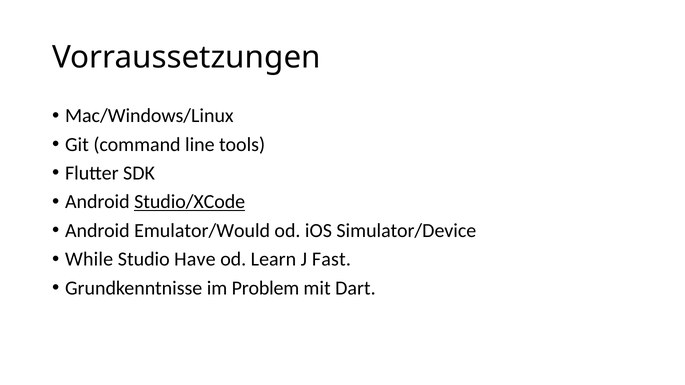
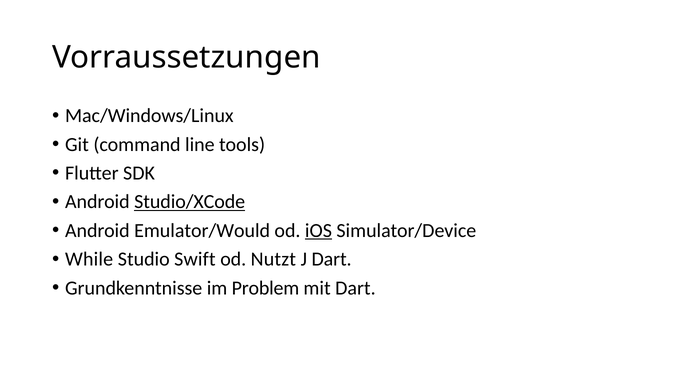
iOS underline: none -> present (318, 231)
Have: Have -> Swift (195, 259)
Learn: Learn -> Nutzt (273, 259)
J Fast: Fast -> Dart (332, 259)
